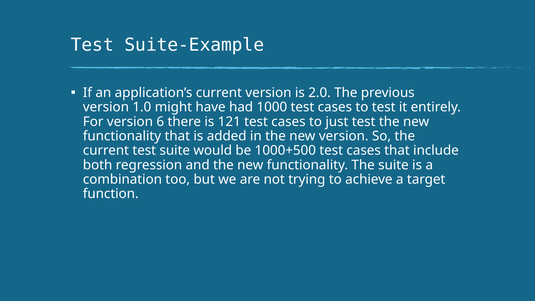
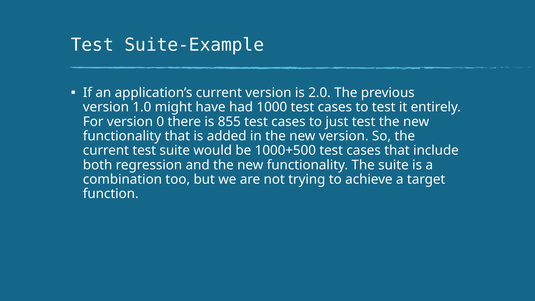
6: 6 -> 0 (160, 122)
121: 121 -> 855 (229, 122)
